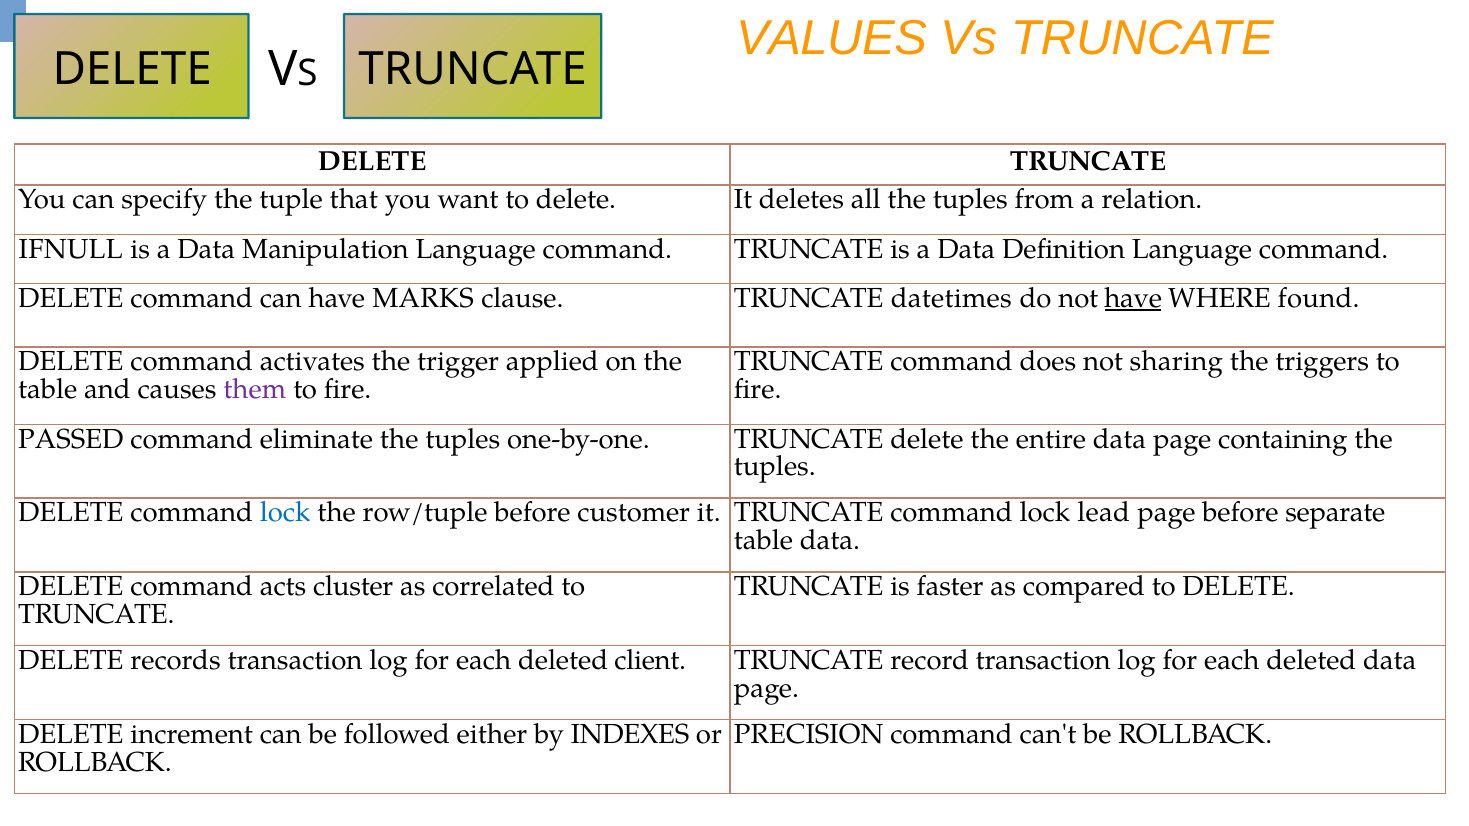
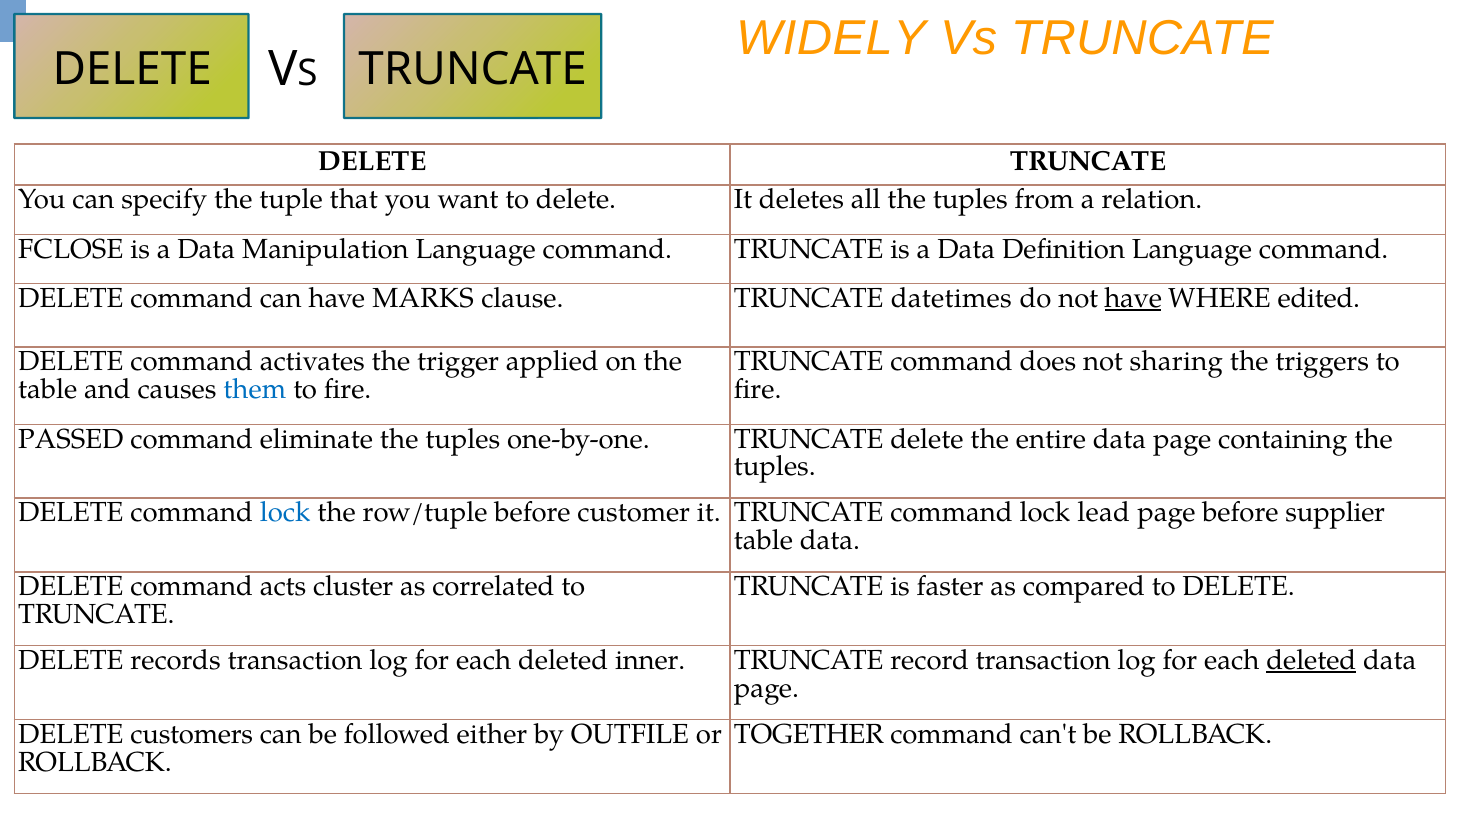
VALUES: VALUES -> WIDELY (831, 38)
IFNULL: IFNULL -> FCLOSE (71, 249)
found: found -> edited (1319, 299)
them colour: purple -> blue (255, 390)
separate: separate -> supplier (1335, 513)
client: client -> inner (650, 661)
deleted underline: none -> present (1311, 661)
increment: increment -> customers (192, 735)
INDEXES: INDEXES -> OUTFILE (630, 735)
PRECISION: PRECISION -> TOGETHER (809, 735)
